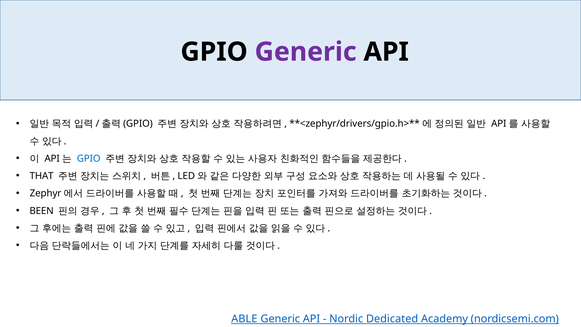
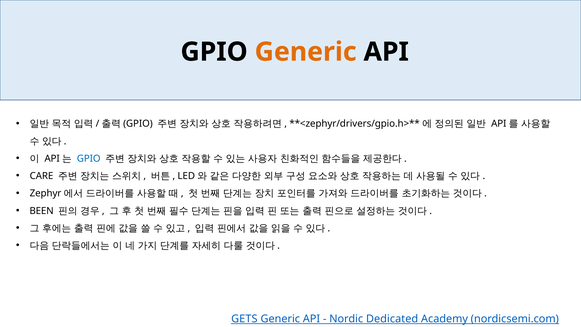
Generic colour: purple -> orange (306, 52)
THAT: THAT -> CARE (42, 176)
ABLE: ABLE -> GETS (244, 319)
